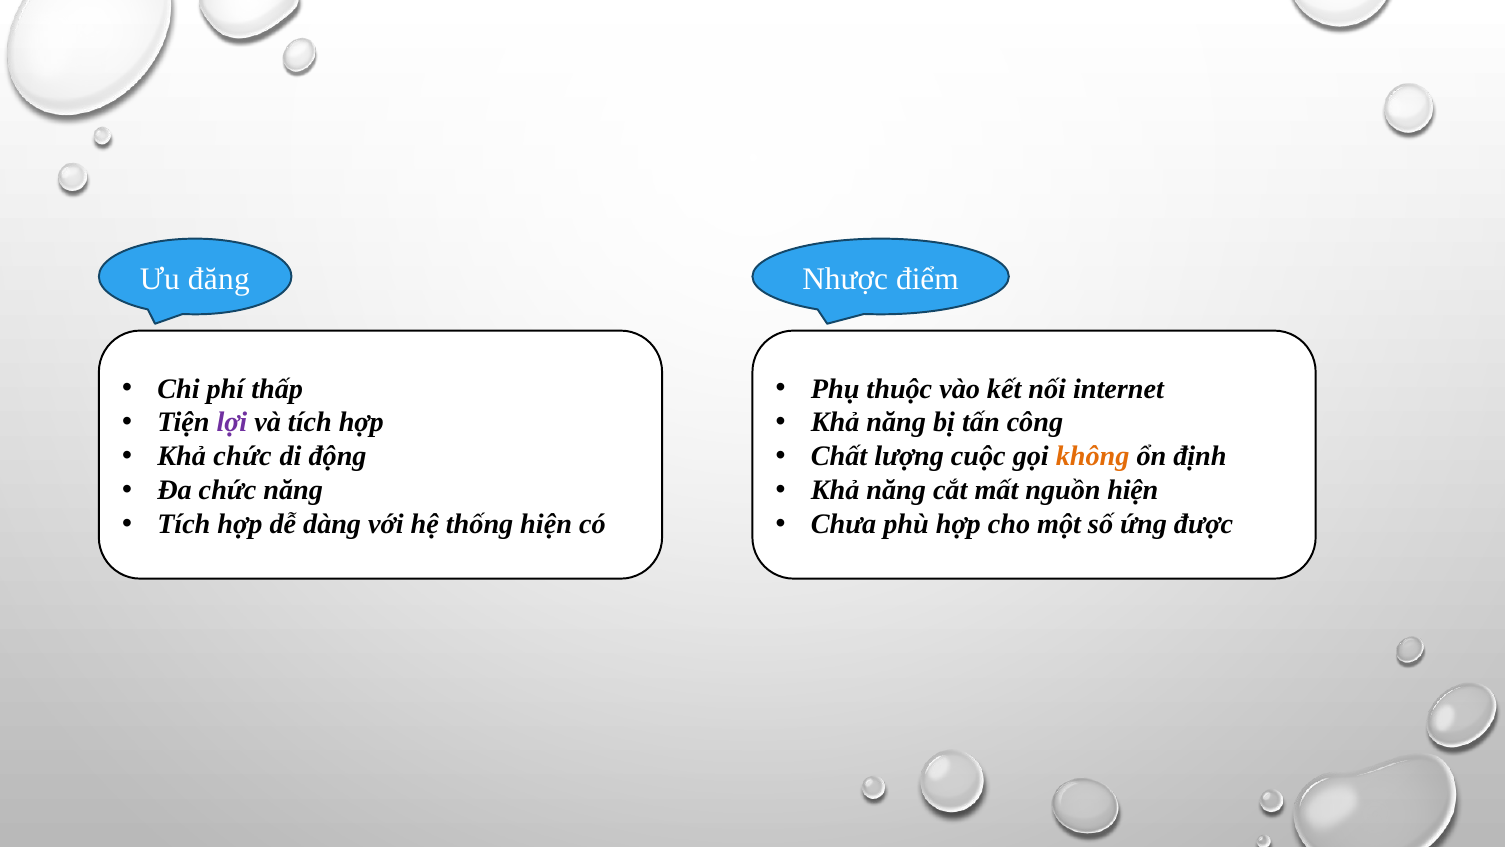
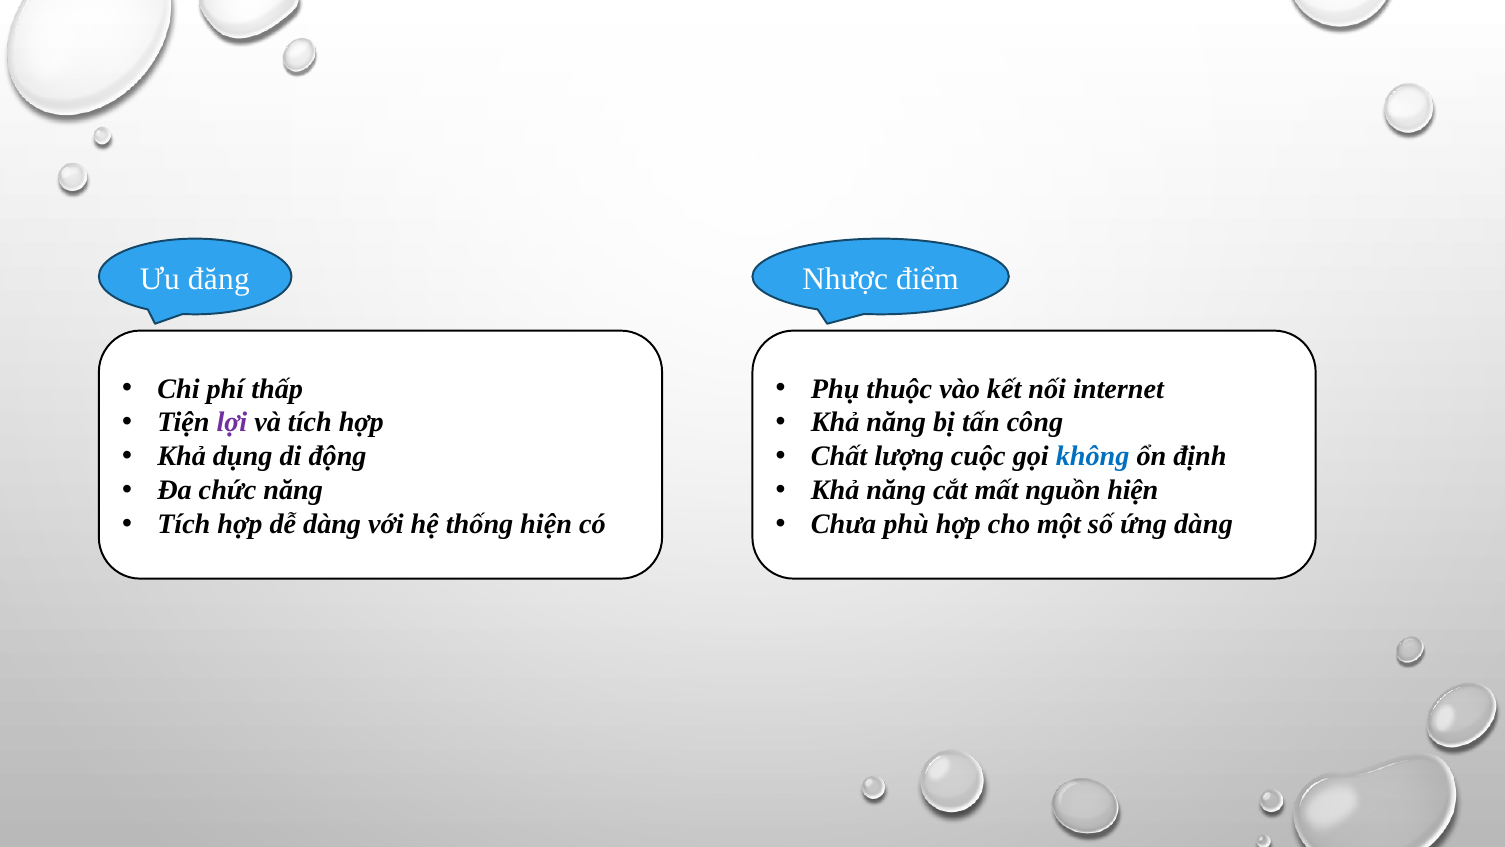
Khả chức: chức -> dụng (243, 456)
không colour: orange -> blue (1093, 456)
ứng được: được -> dàng (1203, 524)
